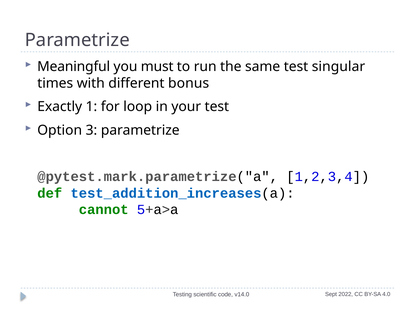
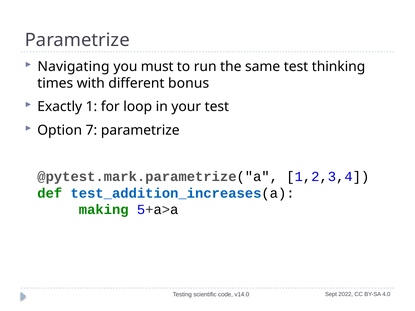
Meaningful: Meaningful -> Navigating (74, 67)
singular: singular -> thinking (339, 67)
3: 3 -> 7 (91, 130)
cannot: cannot -> making (104, 210)
